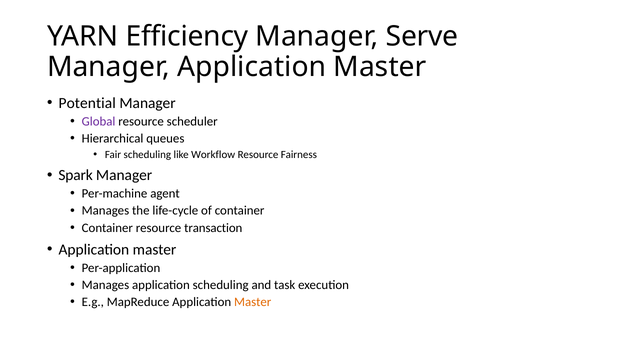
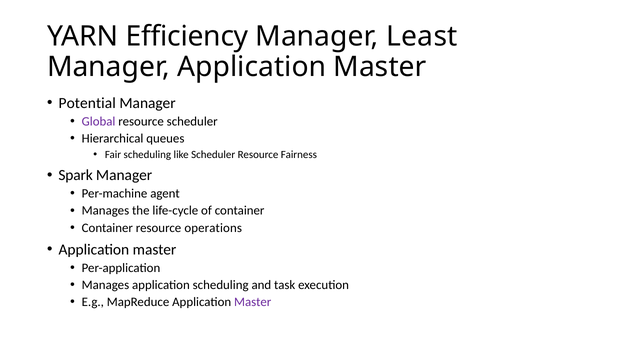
Serve: Serve -> Least (422, 37)
like Workflow: Workflow -> Scheduler (213, 155)
transaction: transaction -> operations (213, 228)
Master colour: orange -> purple (253, 302)
